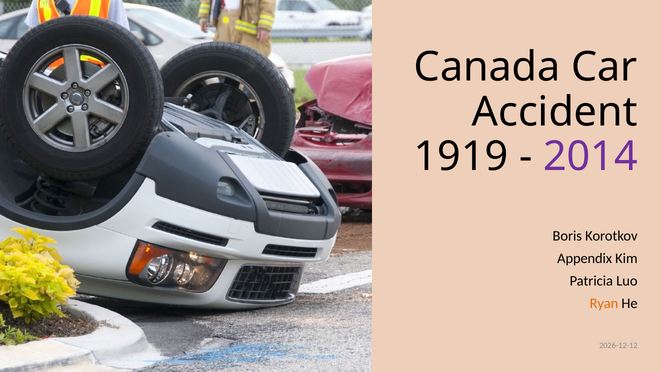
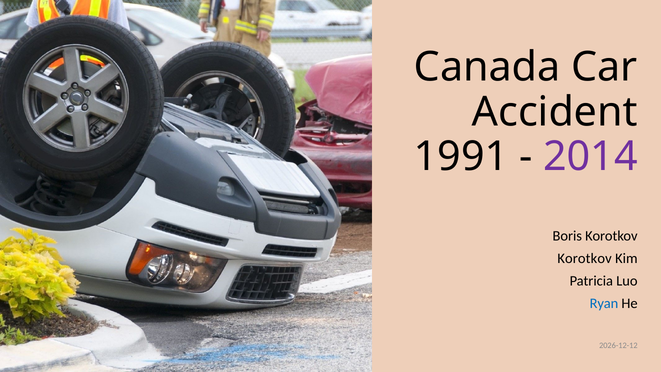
1919: 1919 -> 1991 (461, 156)
Appendix: Appendix -> Korotkov (585, 258)
Ryan colour: orange -> blue (604, 303)
